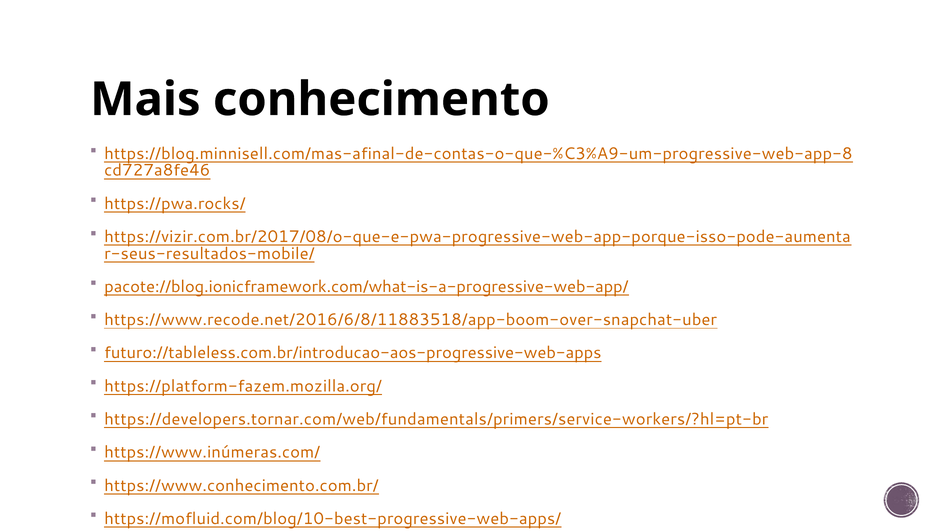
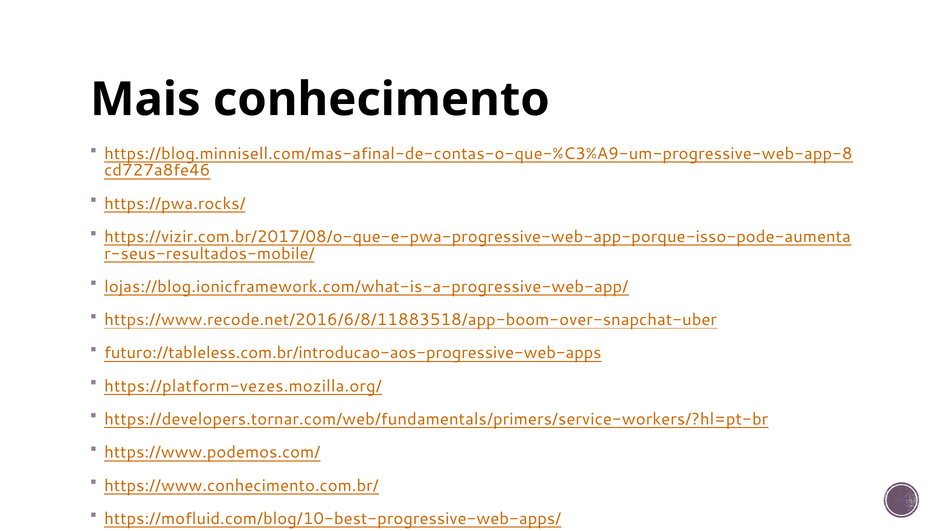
pacote://blog.ionicframework.com/what-is-a-progressive-web-app/: pacote://blog.ionicframework.com/what-is-a-progressive-web-app/ -> lojas://blog.ionicframework.com/what-is-a-progressive-web-app/ (366, 287)
https://platform-fazem.mozilla.org/: https://platform-fazem.mozilla.org/ -> https://platform-vezes.mozilla.org/ (243, 386)
https://www.inúmeras.com/: https://www.inúmeras.com/ -> https://www.podemos.com/ (212, 453)
